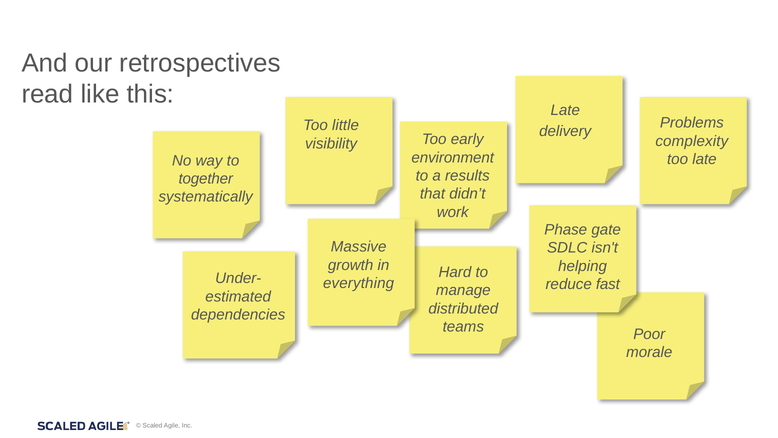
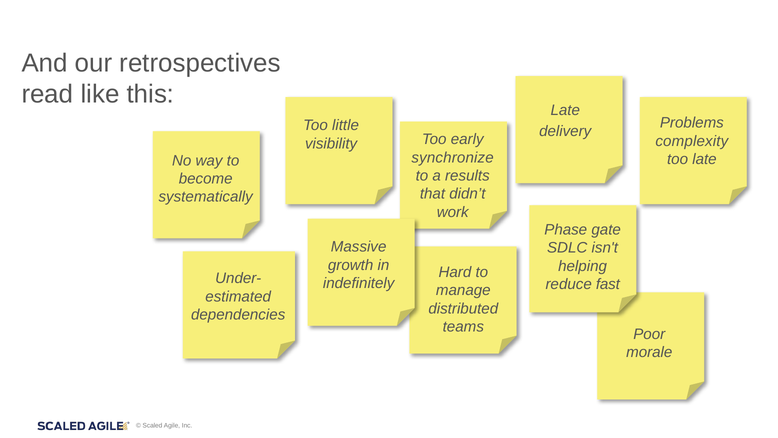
environment: environment -> synchronize (453, 157)
together: together -> become (206, 179)
everything: everything -> indefinitely (359, 283)
